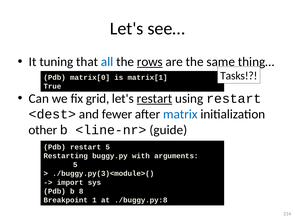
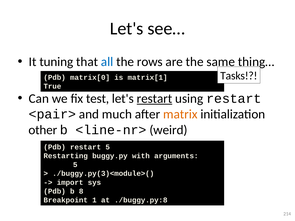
rows underline: present -> none (150, 62)
grid: grid -> test (98, 99)
<dest>: <dest> -> <pair> (52, 114)
fewer: fewer -> much (117, 114)
matrix colour: blue -> orange (180, 114)
guide: guide -> weird (168, 130)
